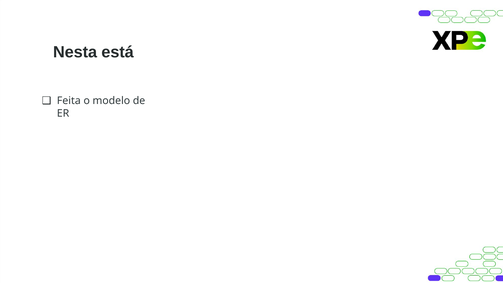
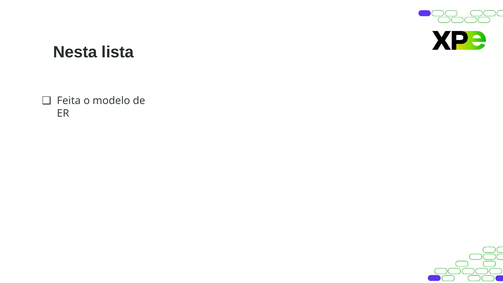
está: está -> lista (118, 52)
